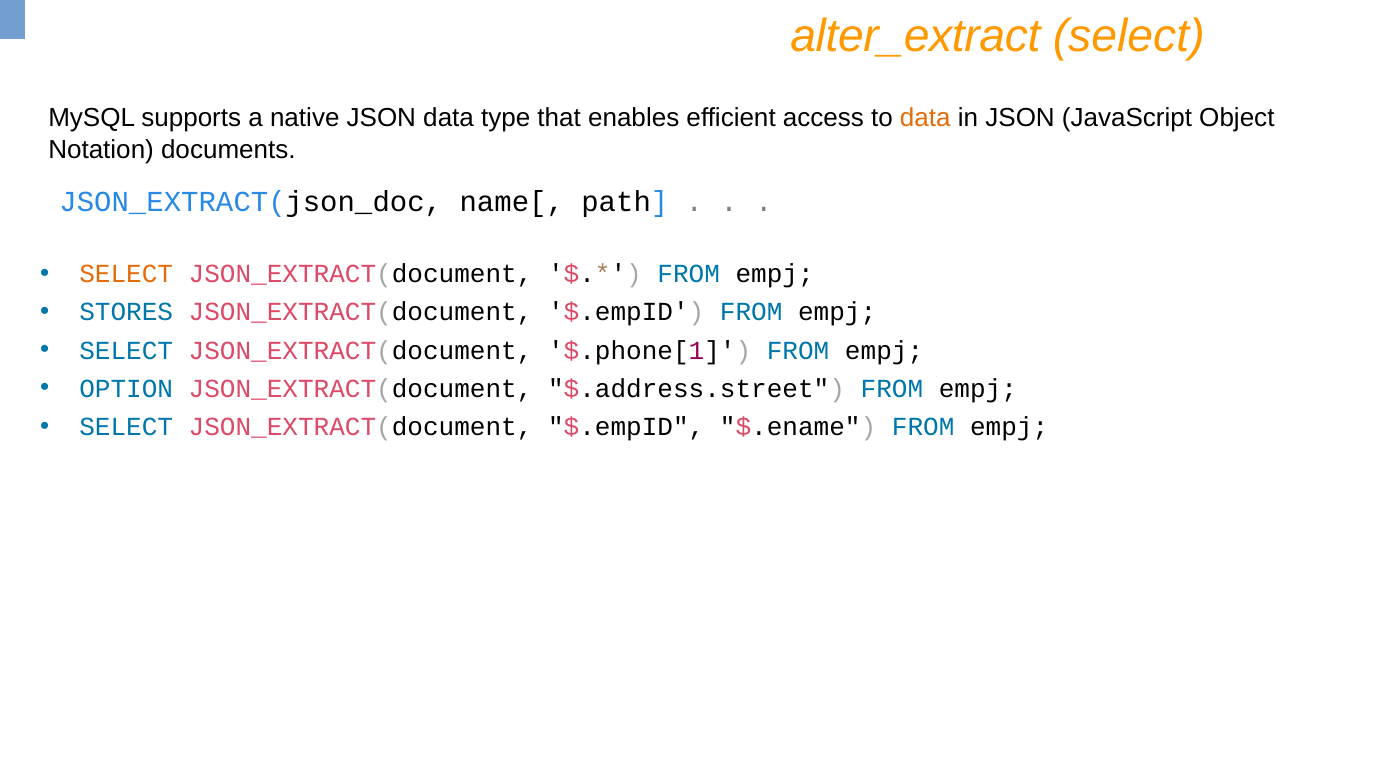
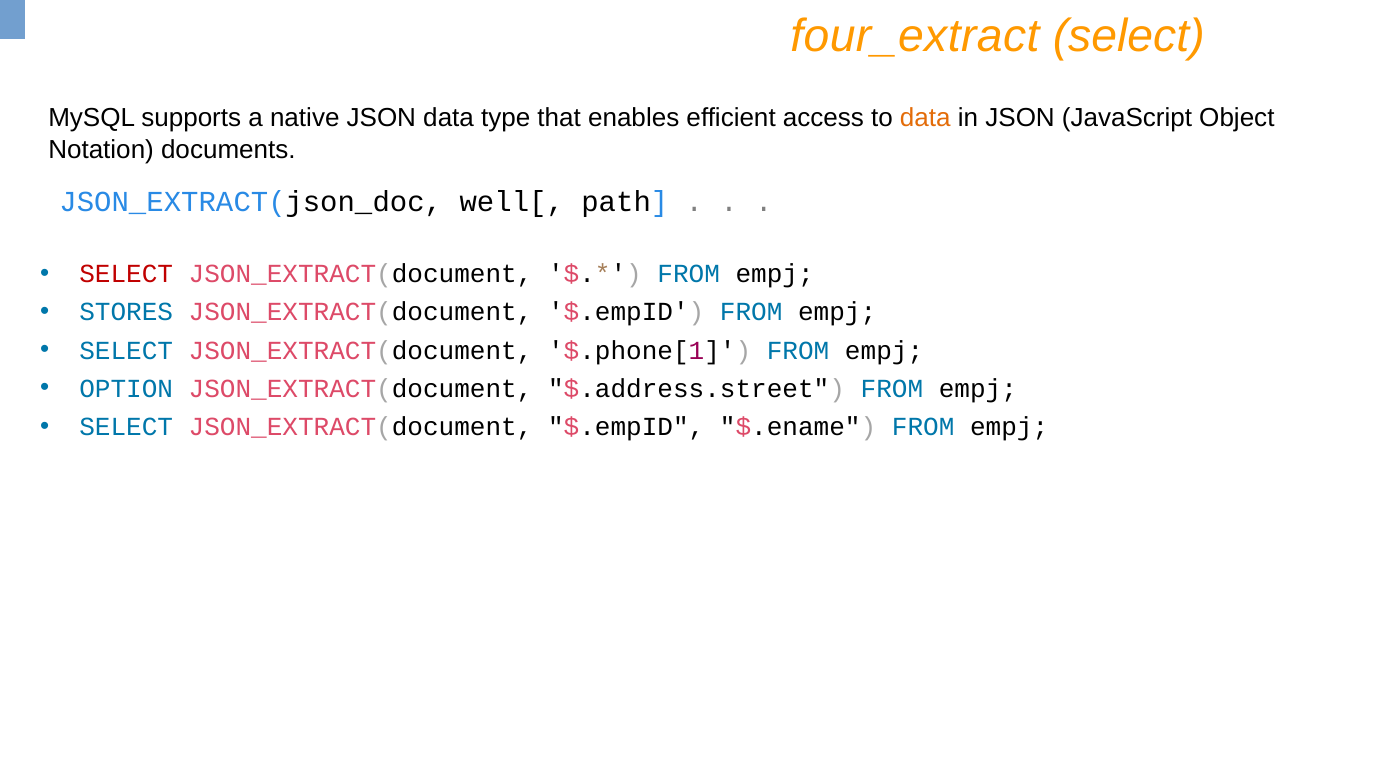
alter_extract: alter_extract -> four_extract (915, 36)
name[: name[ -> well[ (512, 202)
SELECT colour: orange -> red (126, 274)
